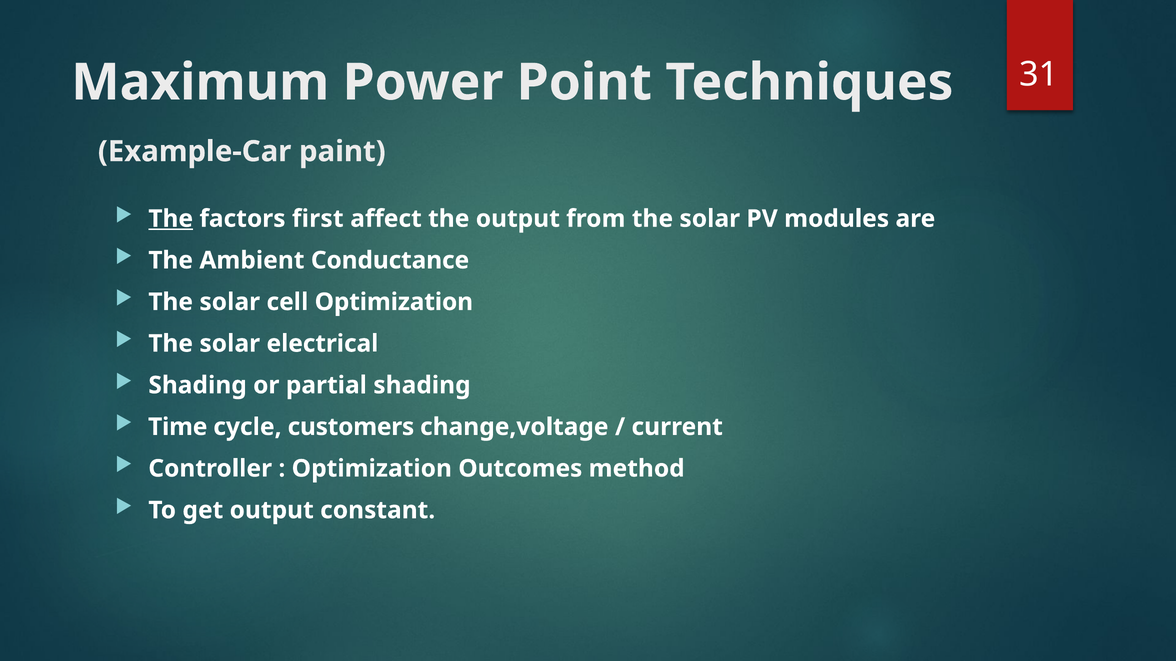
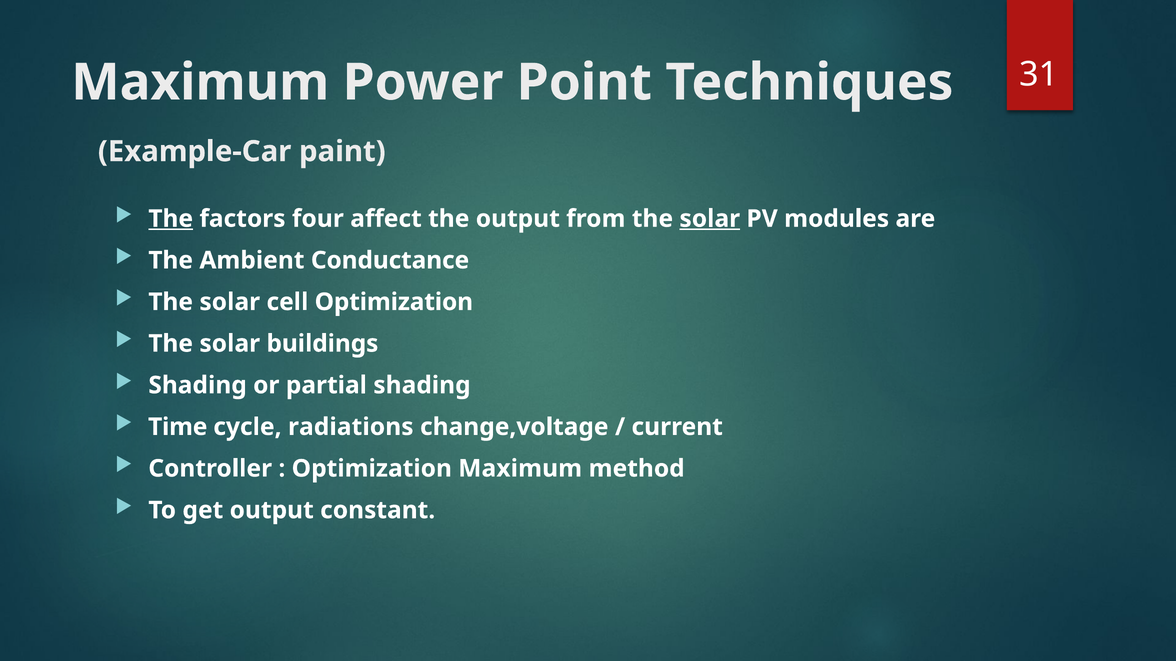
first: first -> four (318, 219)
solar underline: none -> present (710, 219)
electrical: electrical -> buildings (322, 344)
customers: customers -> radiations (351, 427)
Optimization Outcomes: Outcomes -> Maximum (520, 469)
